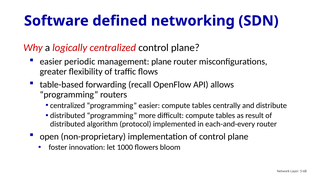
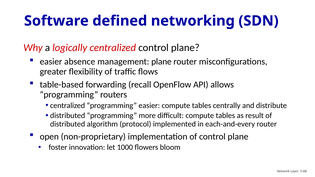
periodic: periodic -> absence (80, 62)
